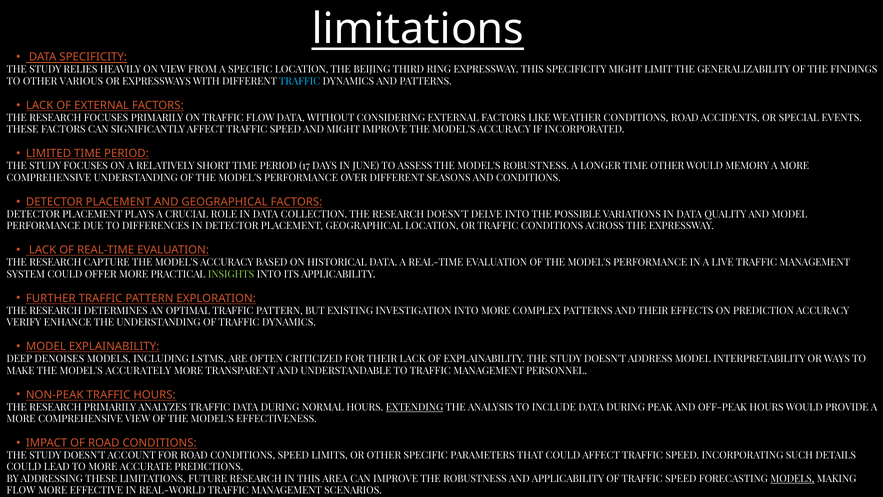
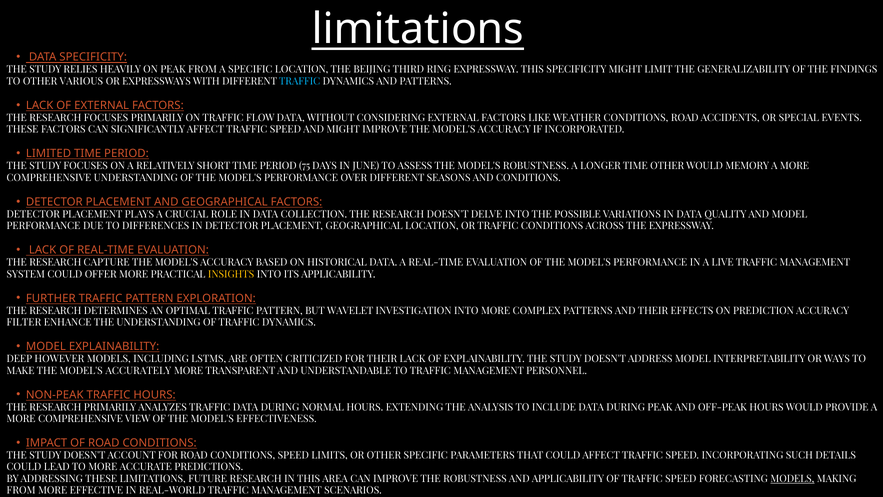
ON VIEW: VIEW -> PEAK (173, 70)
17: 17 -> 75 (305, 166)
INSIGHTS colour: light green -> yellow (231, 274)
EXISTING: EXISTING -> WAVELET (350, 311)
VERIFY: VERIFY -> FILTER (24, 322)
DENOISES: DENOISES -> HOWEVER (59, 359)
EXTENDING underline: present -> none (414, 407)
FLOW: FLOW -> FROM (21, 490)
